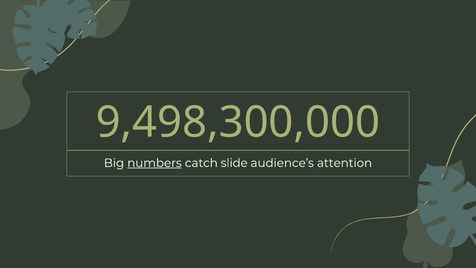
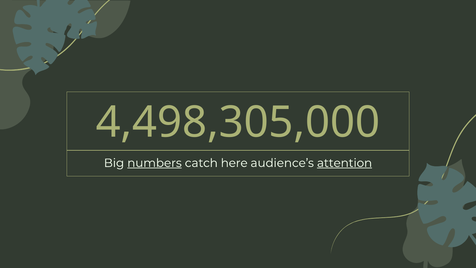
9,498,300,000: 9,498,300,000 -> 4,498,305,000 (238, 122)
slide: slide -> here (234, 163)
attention underline: none -> present (345, 163)
